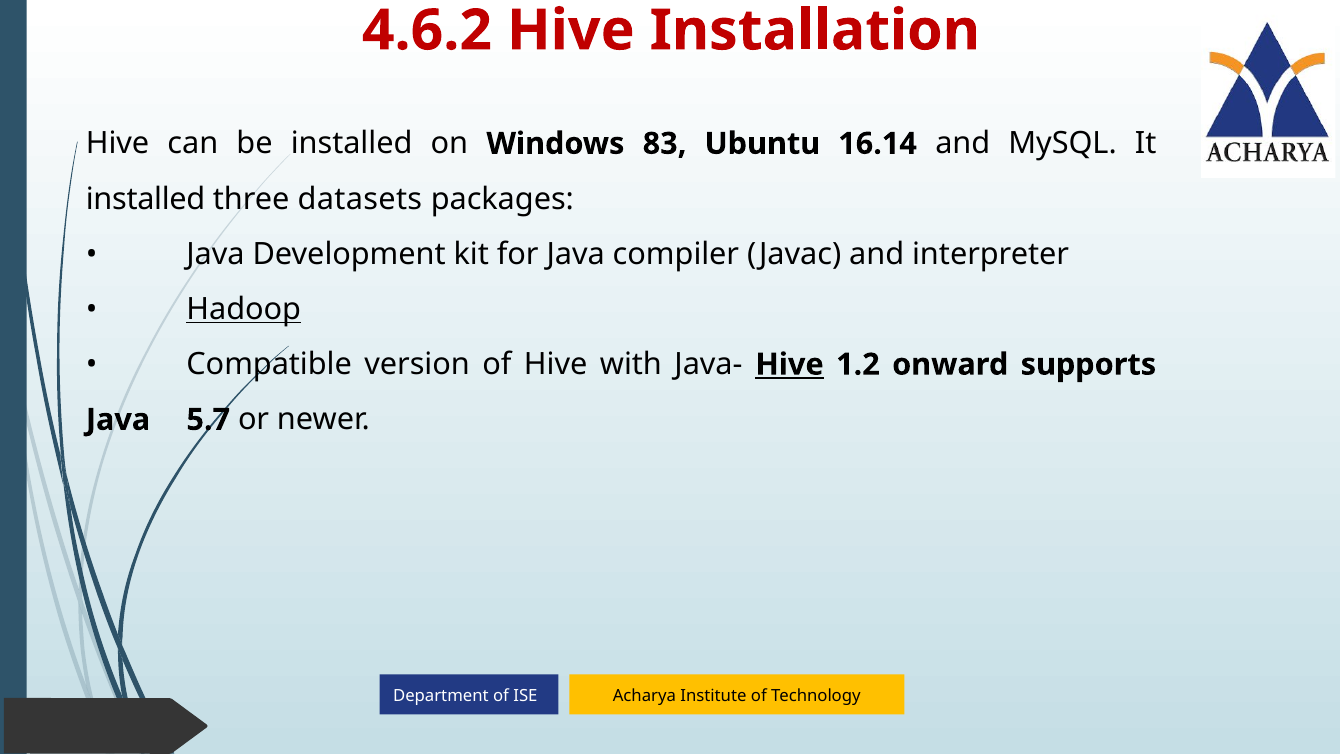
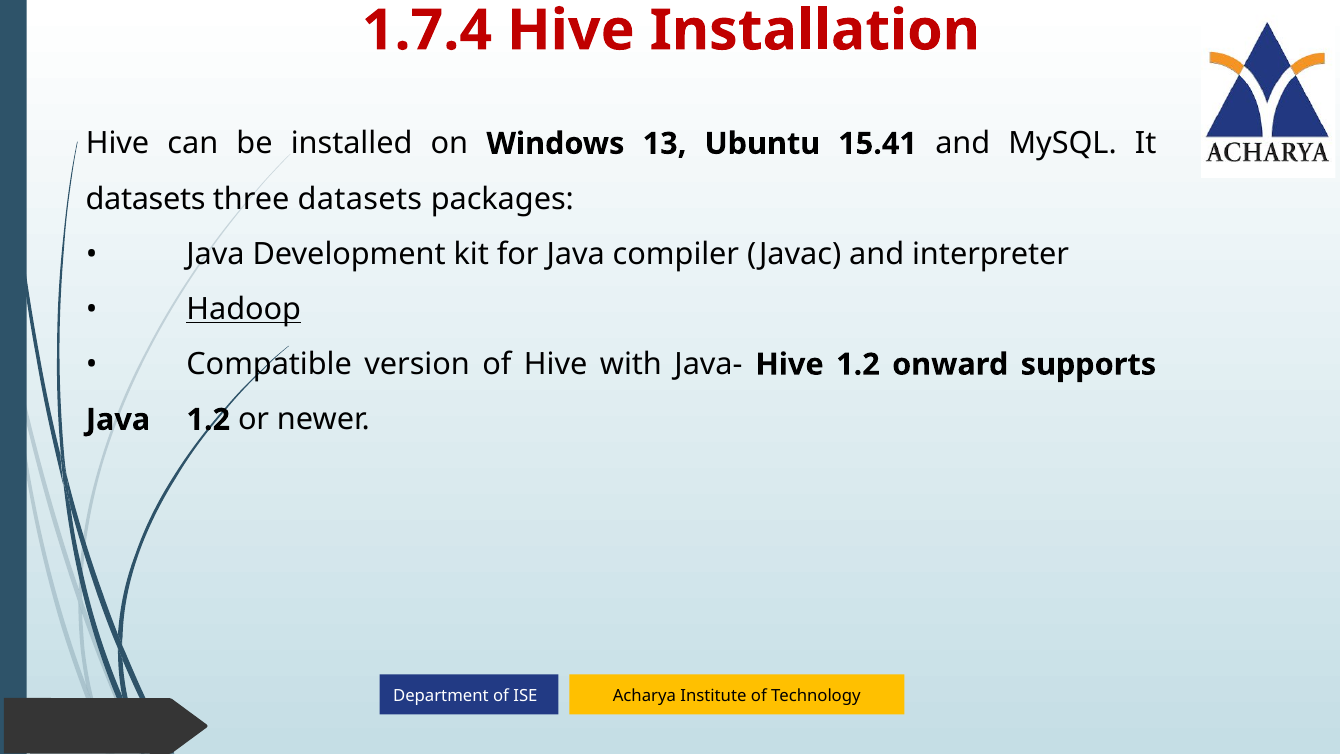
4.6.2: 4.6.2 -> 1.7.4 (427, 31)
83: 83 -> 13 (665, 144)
16.14: 16.14 -> 15.41 (878, 144)
installed: installed -> datasets (146, 199)
Hive underline: present -> none (790, 364)
Java 5.7: 5.7 -> 1.2 (208, 420)
